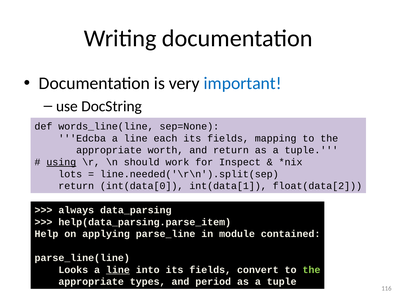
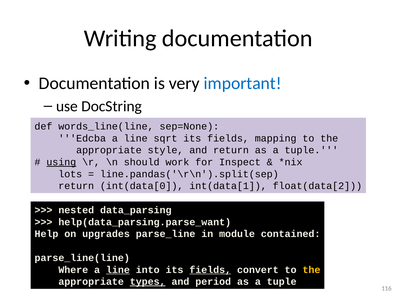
each: each -> sqrt (166, 138)
worth: worth -> style (166, 150)
line.needed('\r\n').split(sep: line.needed('\r\n').split(sep -> line.pandas('\r\n').split(sep (189, 174)
always: always -> nested (76, 210)
help(data_parsing.parse_item: help(data_parsing.parse_item -> help(data_parsing.parse_want (145, 222)
applying: applying -> upgrades (106, 234)
Looks: Looks -> Where (73, 269)
fields underline: none -> present (210, 269)
the colour: light green -> yellow (311, 269)
types underline: none -> present (148, 281)
